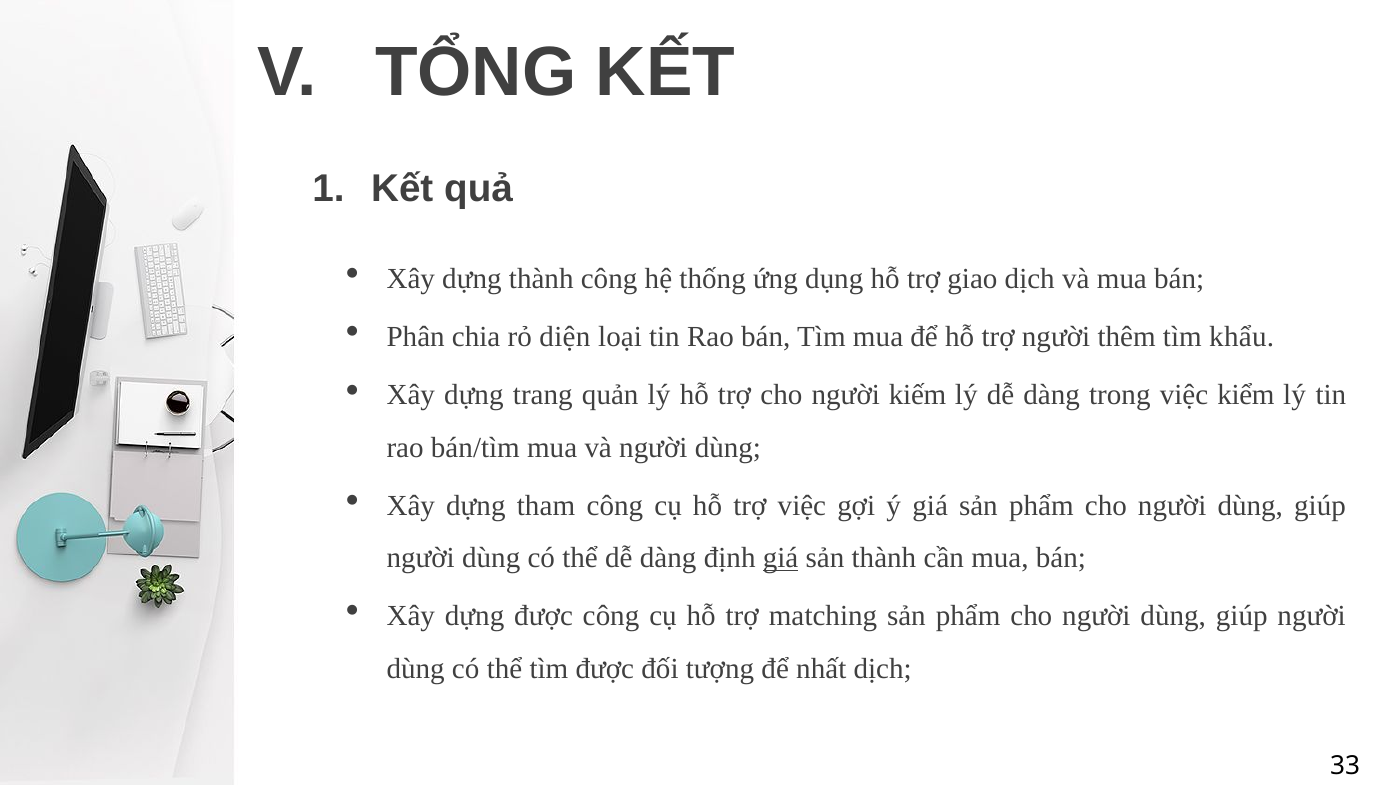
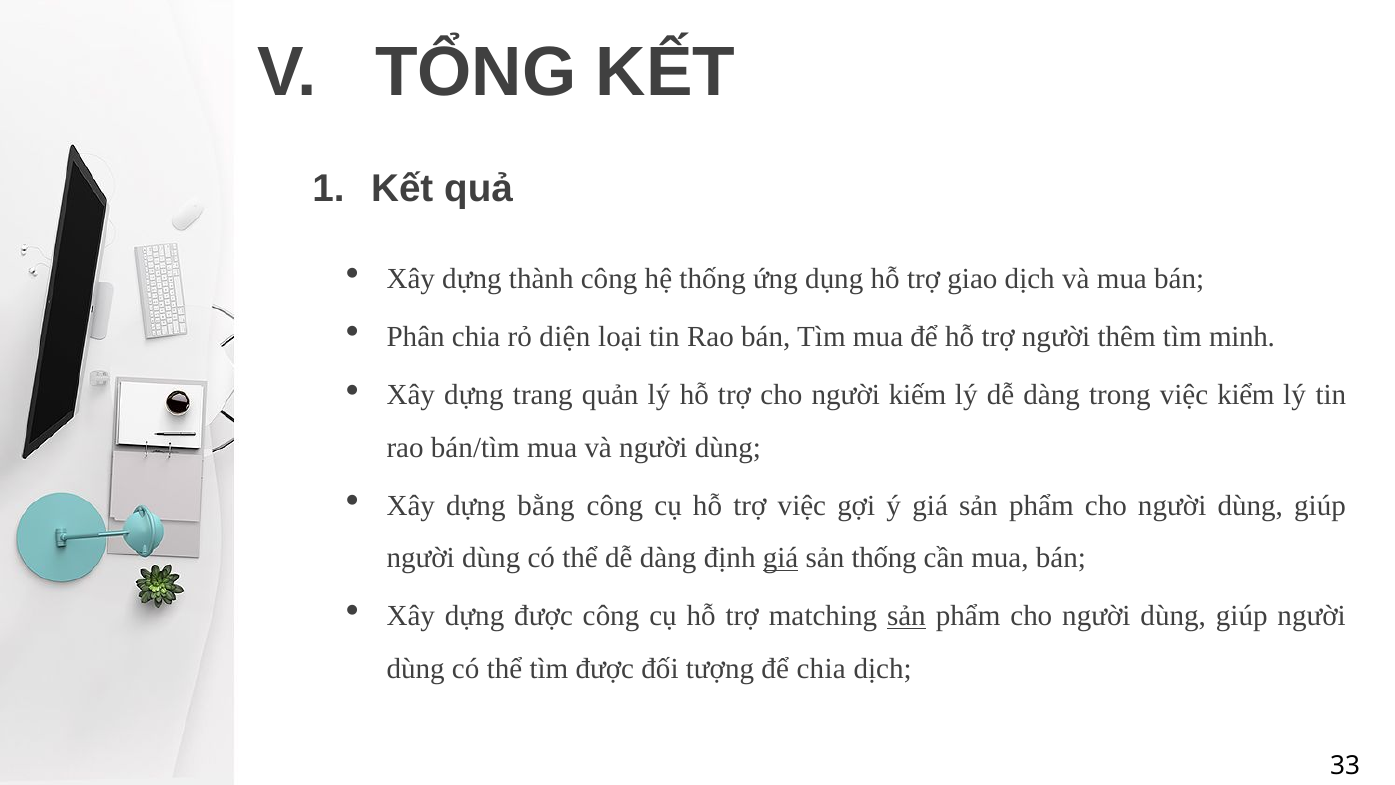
khẩu: khẩu -> minh (1242, 337)
tham: tham -> bằng (546, 505)
sản thành: thành -> thống (884, 558)
sản underline: none -> present (906, 616)
để nhất: nhất -> chia (821, 668)
